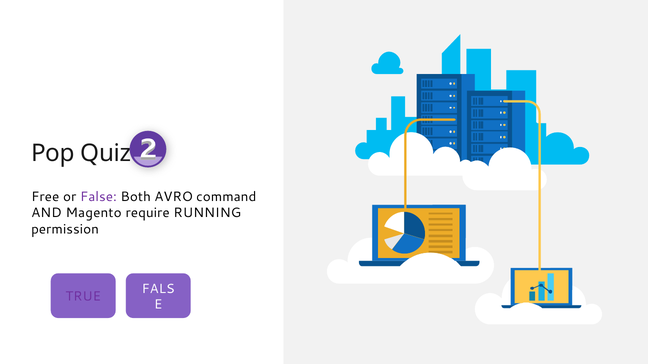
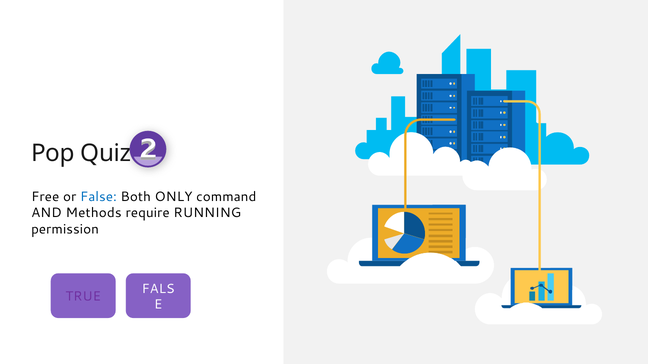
False colour: purple -> blue (98, 197)
AVRO: AVRO -> ONLY (174, 197)
Magento: Magento -> Methods (94, 213)
